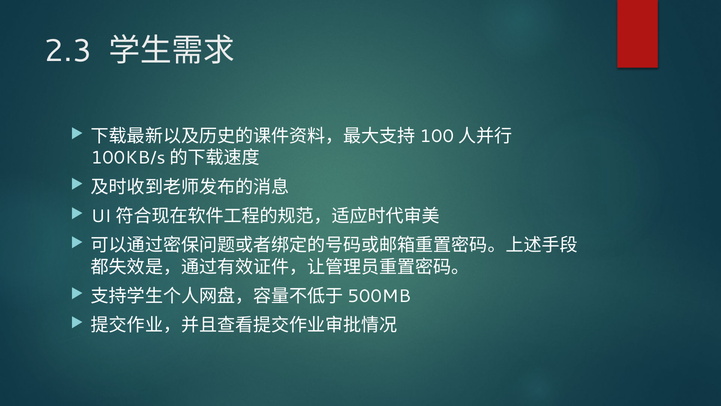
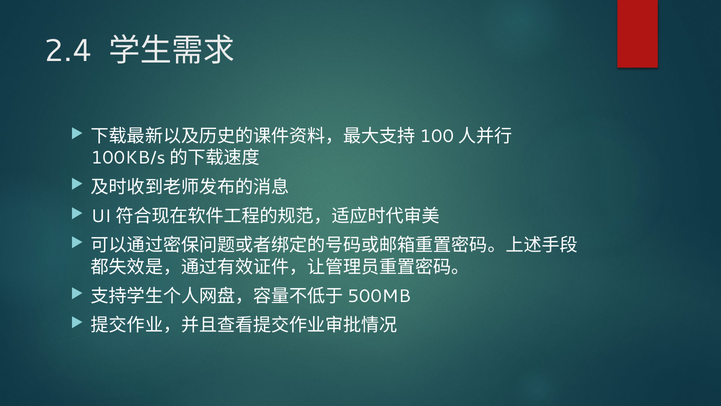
2.3: 2.3 -> 2.4 (68, 51)
